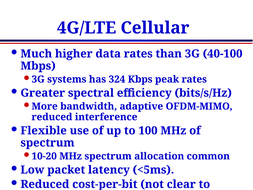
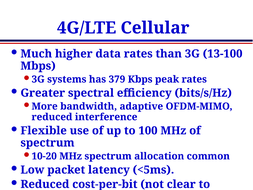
40-100: 40-100 -> 13-100 (223, 54)
324: 324 -> 379 (117, 79)
